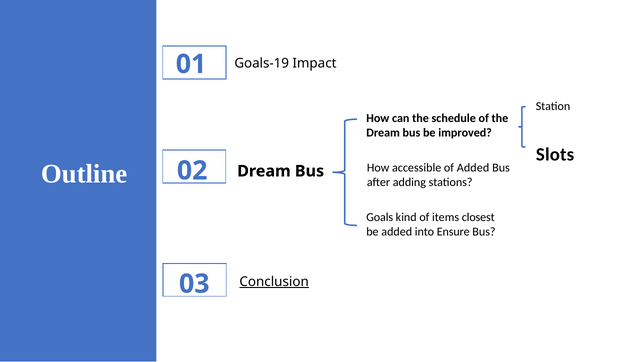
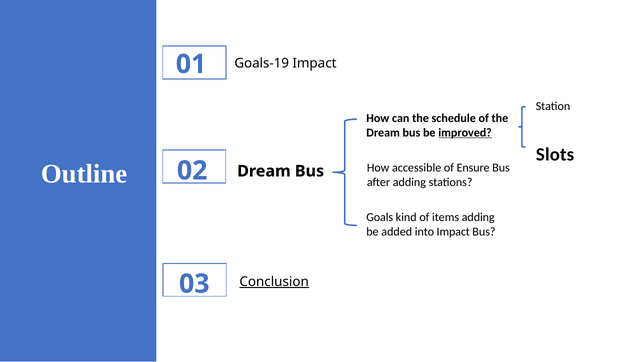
improved underline: none -> present (465, 133)
of Added: Added -> Ensure (473, 168)
items closest: closest -> adding (478, 217)
into Ensure: Ensure -> Impact (453, 232)
